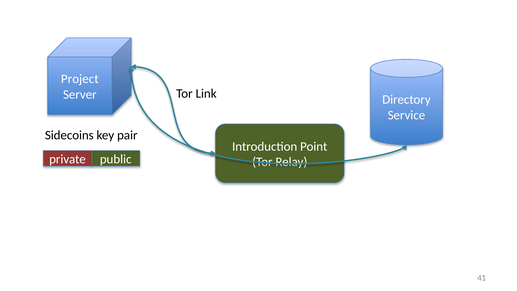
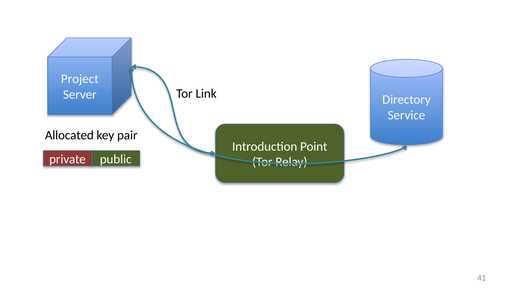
Sidecoins: Sidecoins -> Allocated (69, 135)
